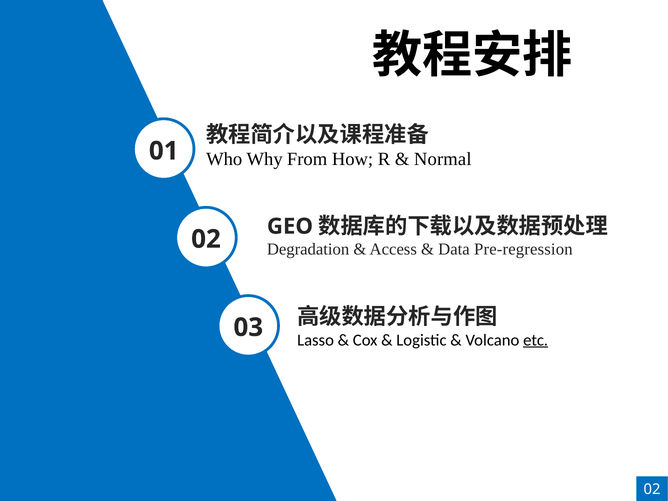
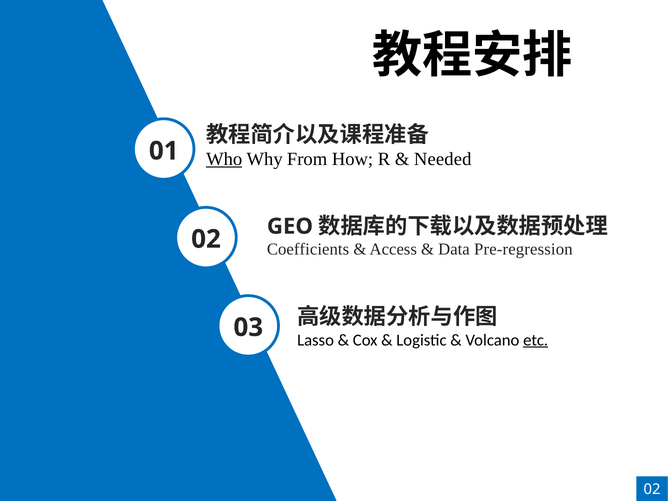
Who underline: none -> present (224, 159)
Normal: Normal -> Needed (443, 159)
Degradation: Degradation -> Coefficients (308, 249)
